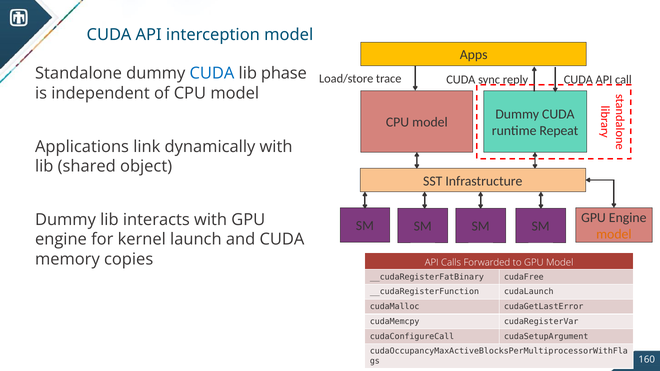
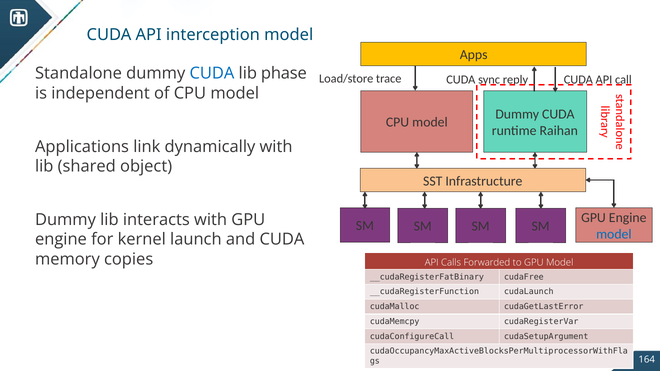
Repeat: Repeat -> Raihan (559, 131)
model colour: orange -> blue (614, 234)
160: 160 -> 164 (647, 360)
